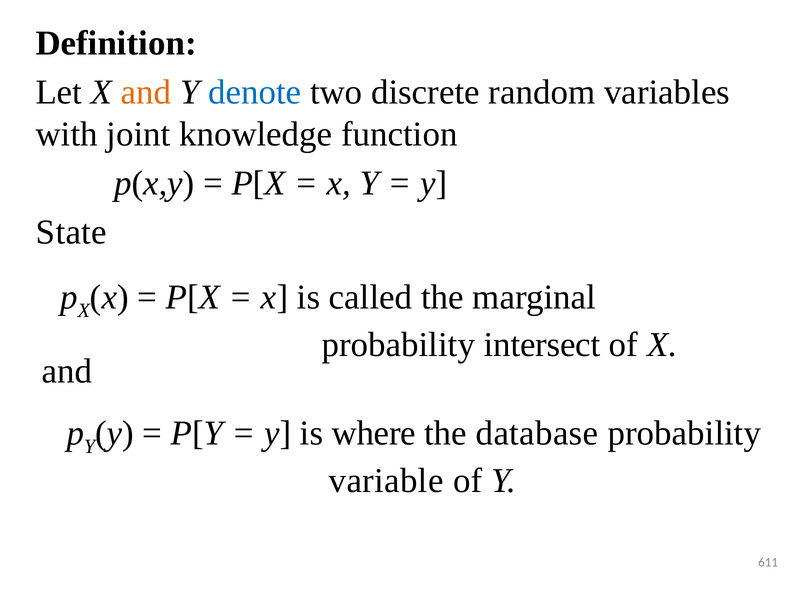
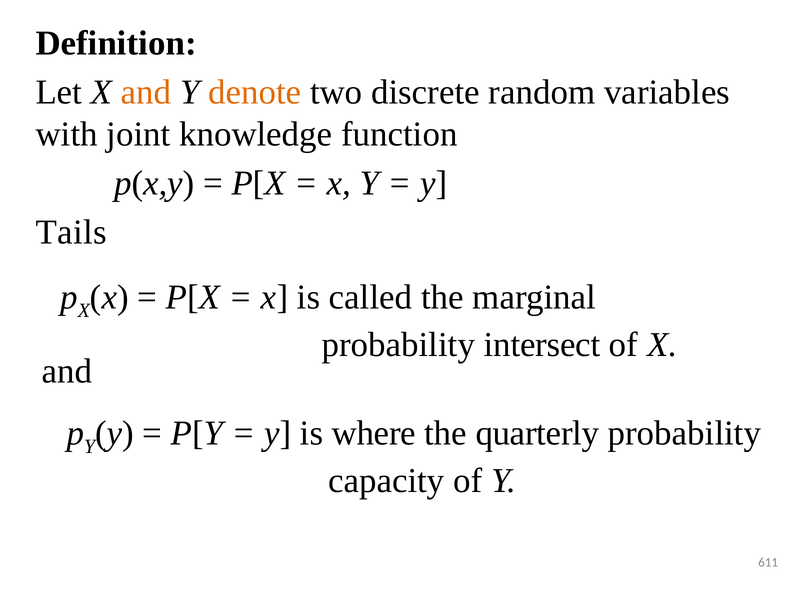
denote colour: blue -> orange (255, 92)
State: State -> Tails (71, 232)
database: database -> quarterly (537, 433)
variable: variable -> capacity (386, 481)
